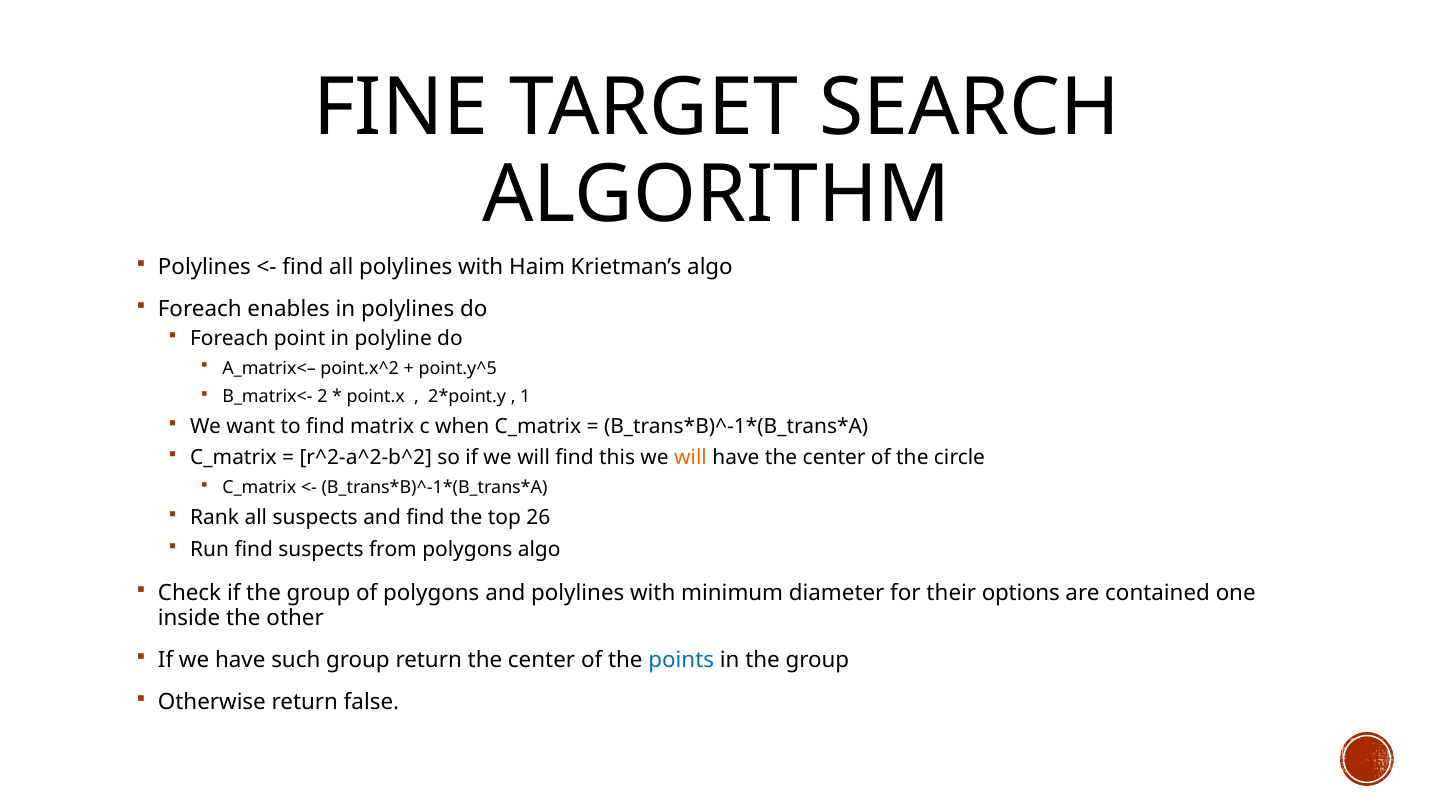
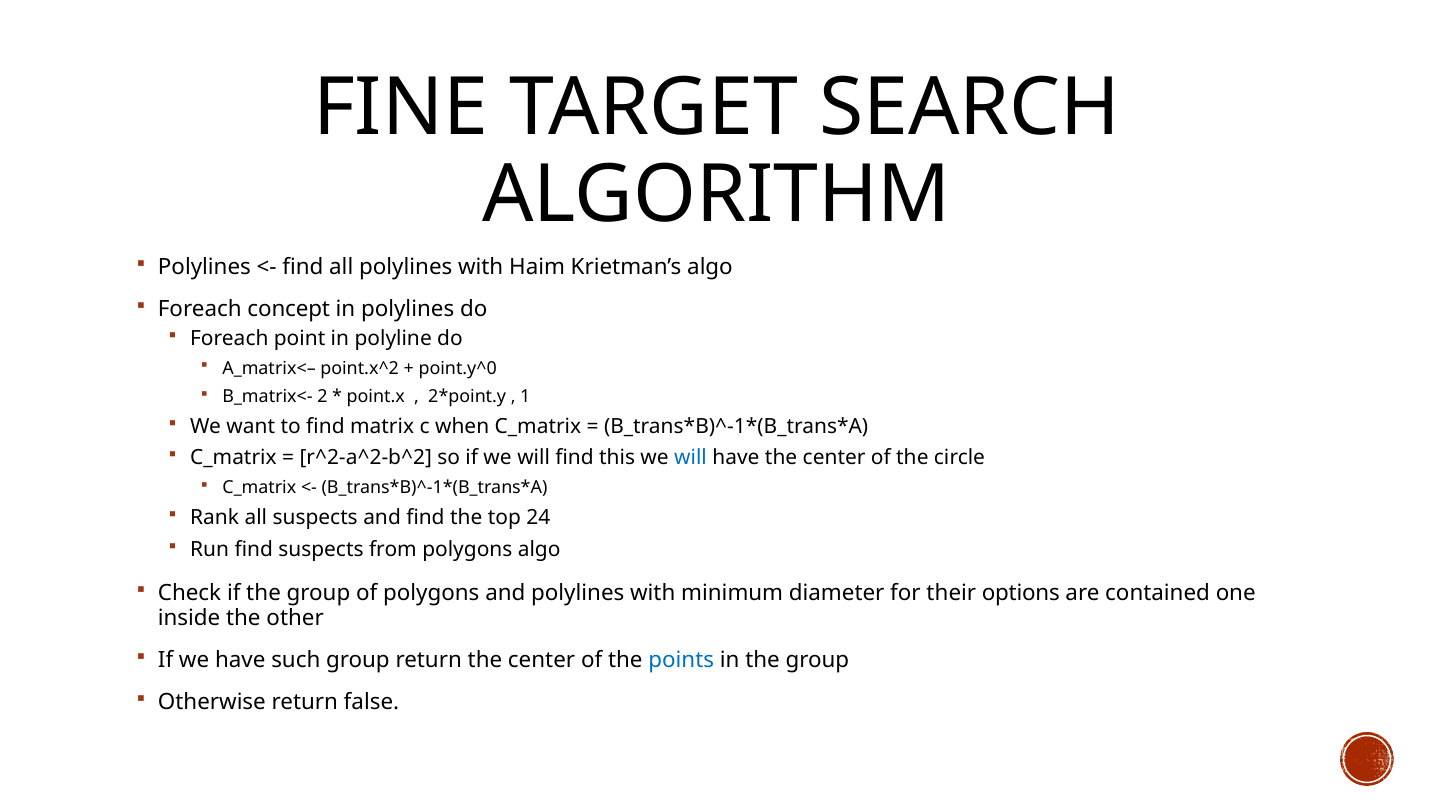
enables: enables -> concept (289, 309)
point.y^5: point.y^5 -> point.y^0 (458, 368)
will colour: orange -> blue (691, 458)
26: 26 -> 24 (538, 518)
